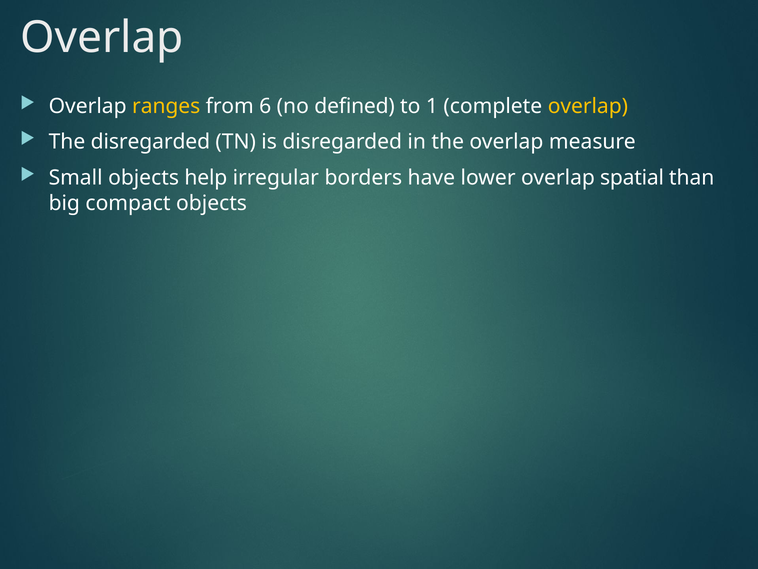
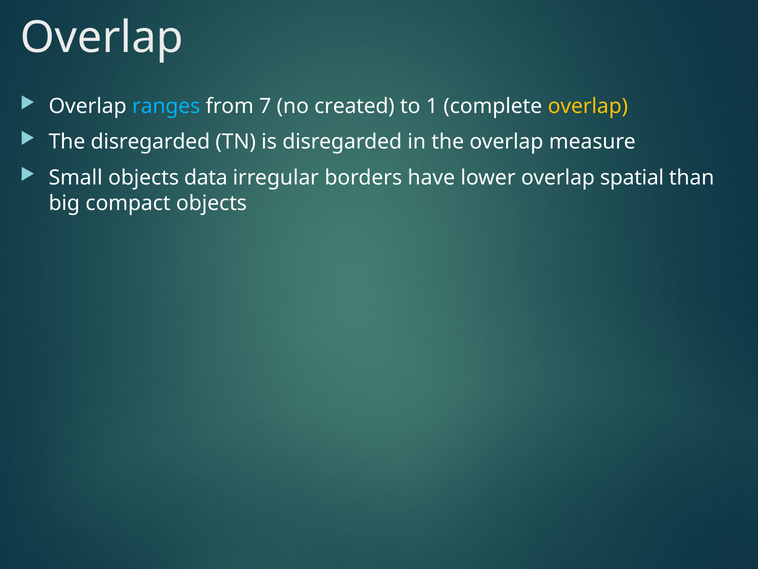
ranges colour: yellow -> light blue (166, 106)
6: 6 -> 7 (265, 106)
defined: defined -> created (355, 106)
help: help -> data (206, 178)
